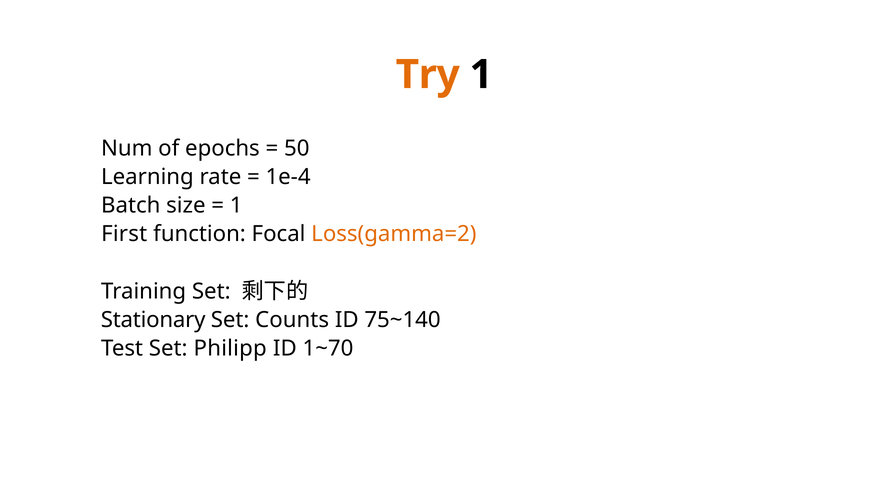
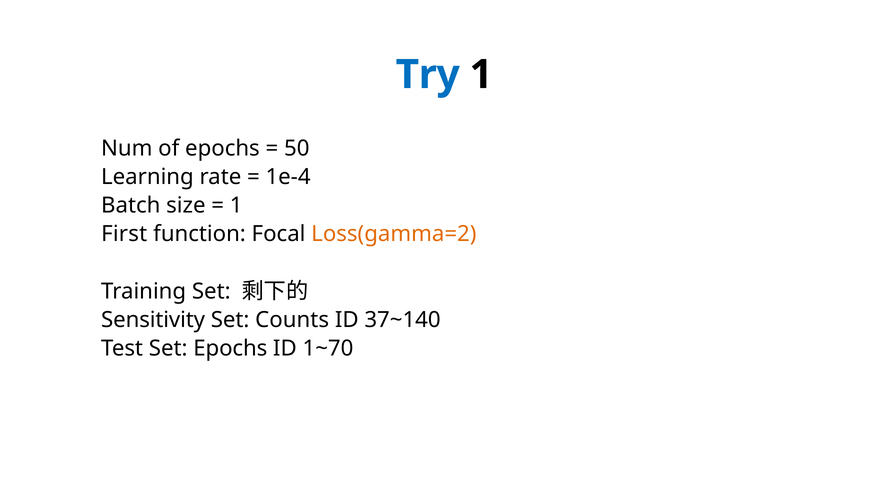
Try colour: orange -> blue (428, 75)
Stationary: Stationary -> Sensitivity (153, 320)
75~140: 75~140 -> 37~140 (403, 320)
Set Philipp: Philipp -> Epochs (230, 349)
